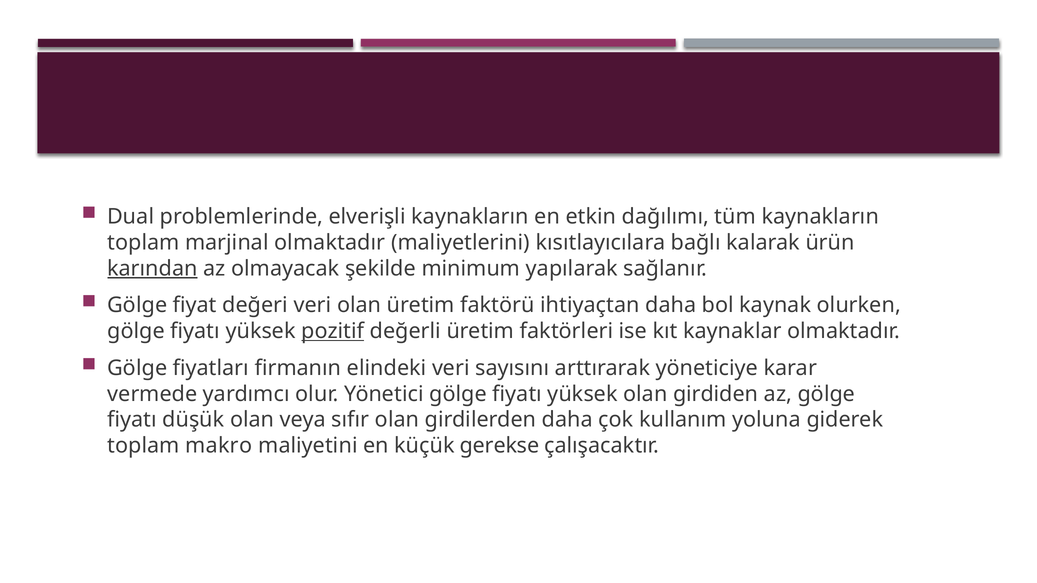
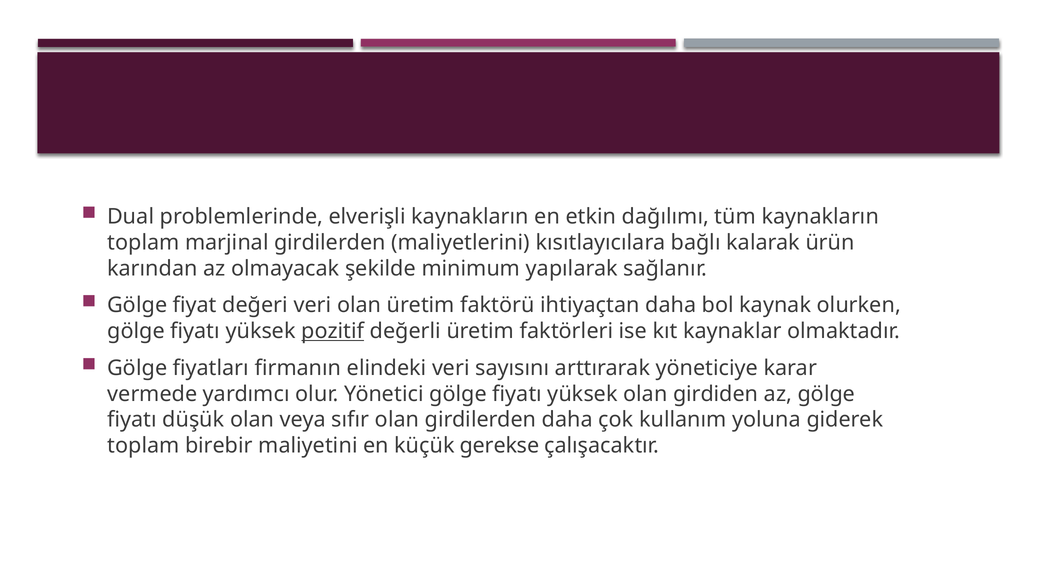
marjinal olmaktadır: olmaktadır -> girdilerden (330, 243)
karından underline: present -> none (152, 269)
makro: makro -> birebir (219, 446)
